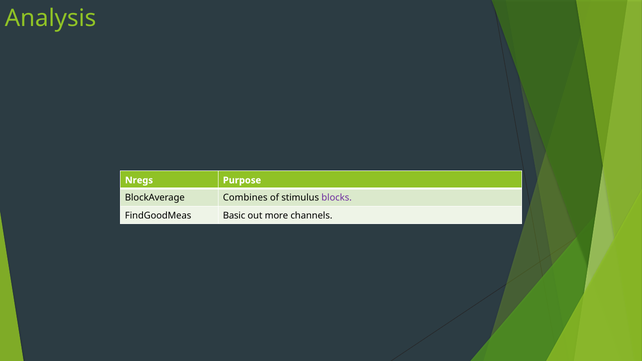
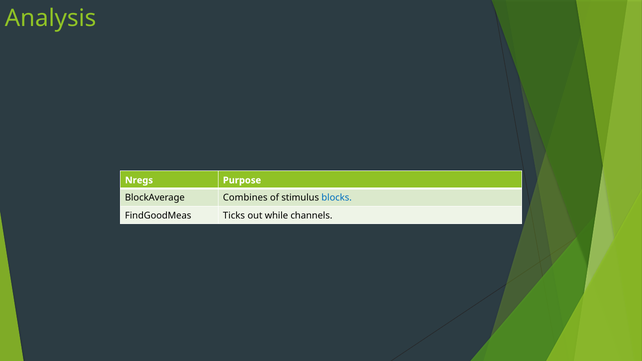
blocks colour: purple -> blue (337, 198)
Basic: Basic -> Ticks (234, 216)
more: more -> while (276, 216)
